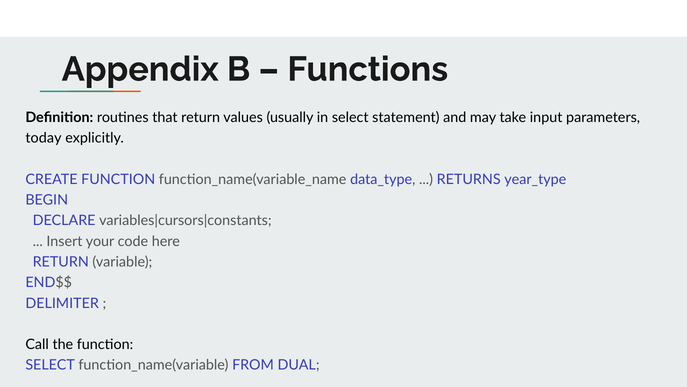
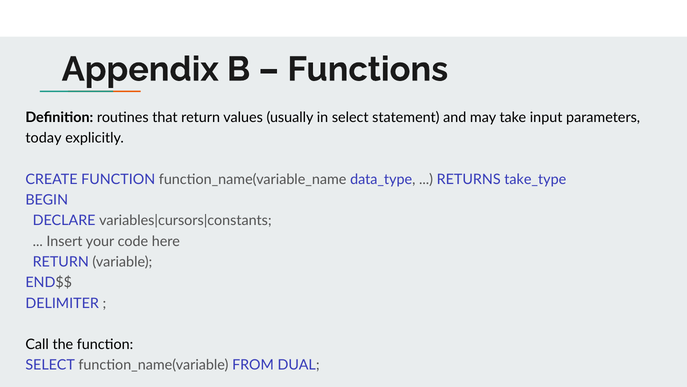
year_type: year_type -> take_type (535, 179)
